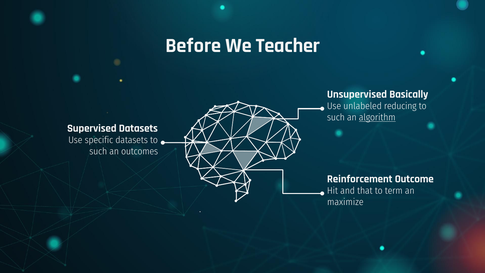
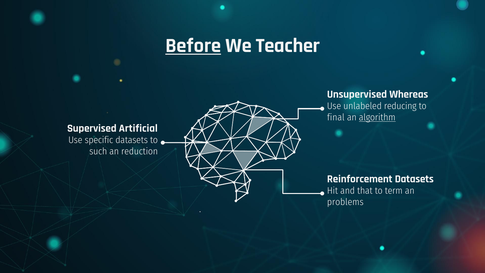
Before underline: none -> present (193, 45)
Basically: Basically -> Whereas (409, 94)
such: such -> final (336, 117)
Supervised Datasets: Datasets -> Artificial (138, 128)
outcomes: outcomes -> reduction (140, 151)
Reinforcement Outcome: Outcome -> Datasets (414, 179)
maximize: maximize -> problems (345, 202)
